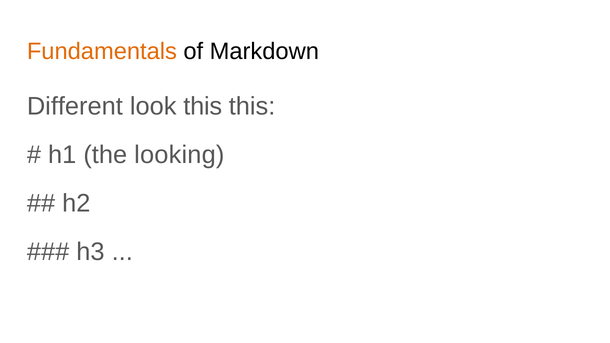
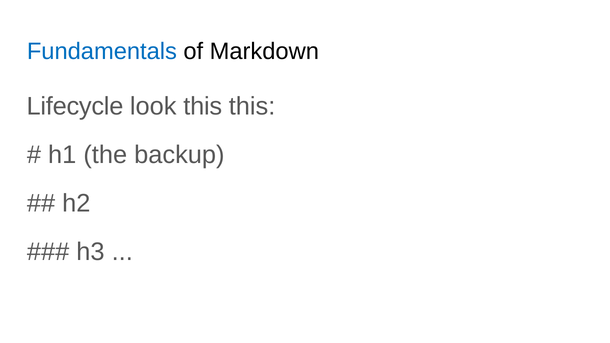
Fundamentals colour: orange -> blue (102, 52)
Different: Different -> Lifecycle (75, 106)
looking: looking -> backup (179, 155)
